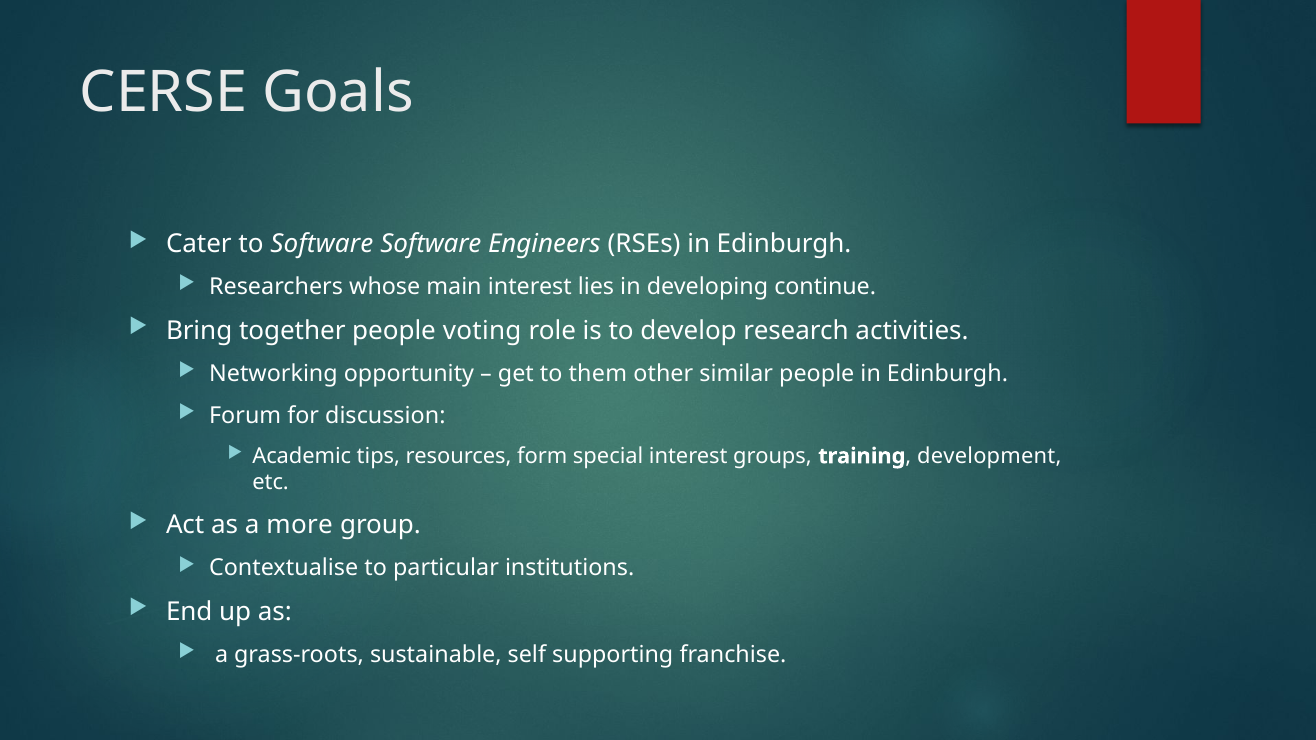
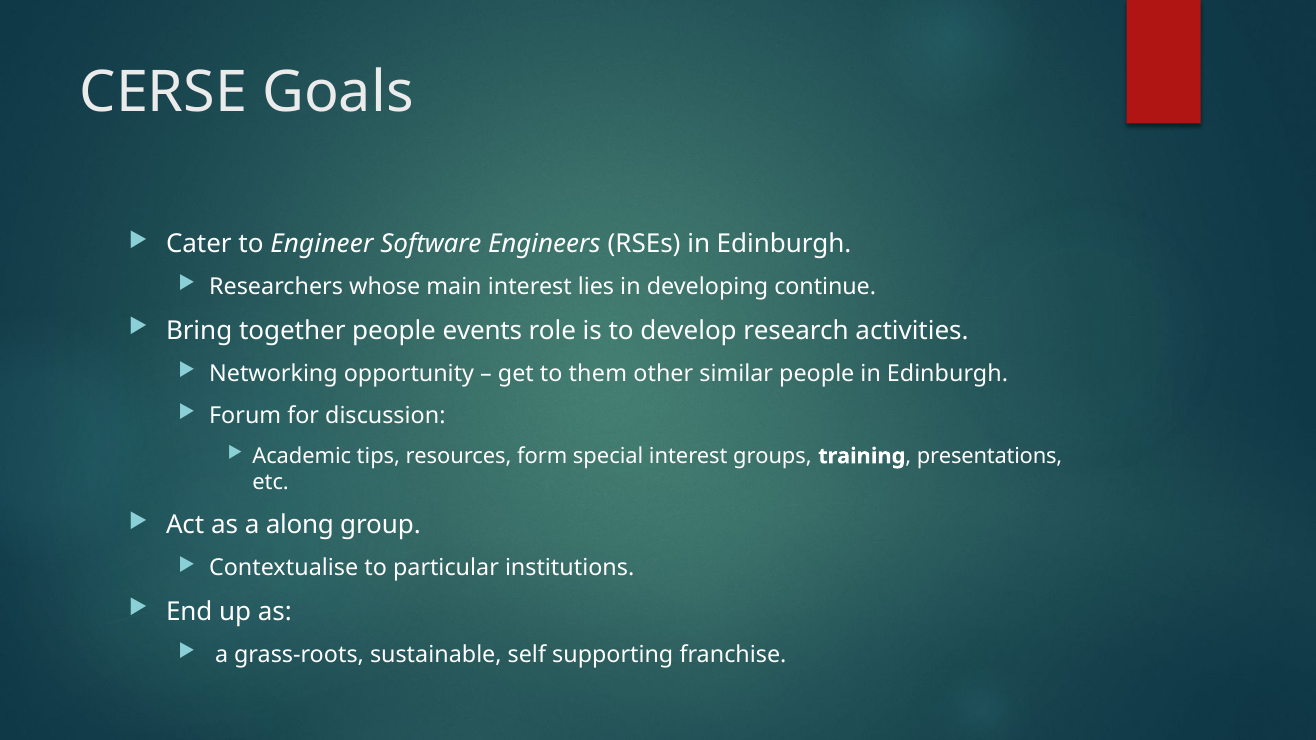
to Software: Software -> Engineer (322, 244)
voting: voting -> events (482, 331)
development: development -> presentations (990, 456)
more: more -> along (300, 525)
